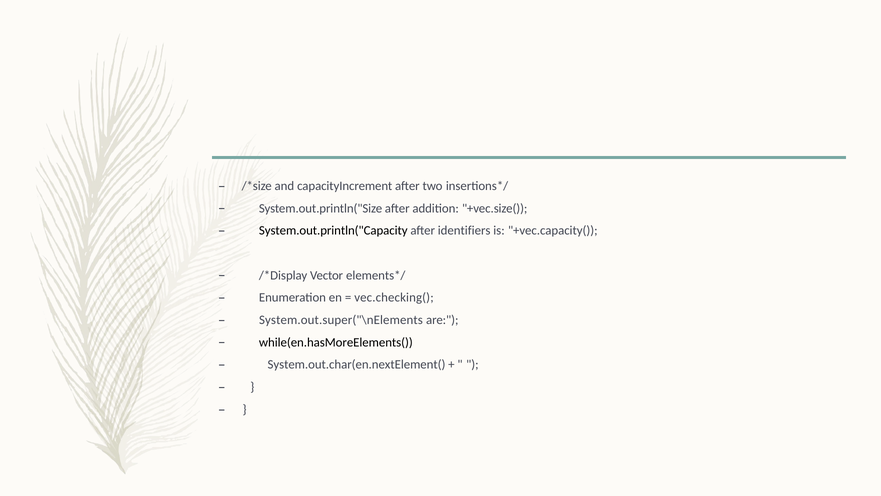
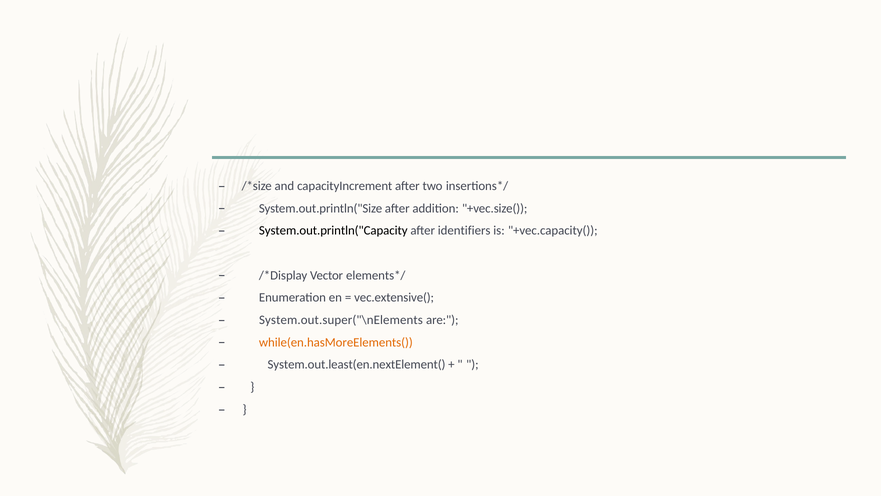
vec.checking(: vec.checking( -> vec.extensive( (394, 297)
while(en.hasMoreElements( colour: black -> orange (336, 342)
System.out.char(en.nextElement(: System.out.char(en.nextElement( -> System.out.least(en.nextElement( (356, 364)
